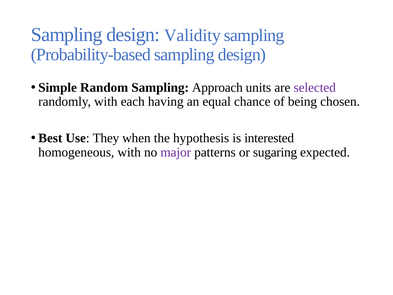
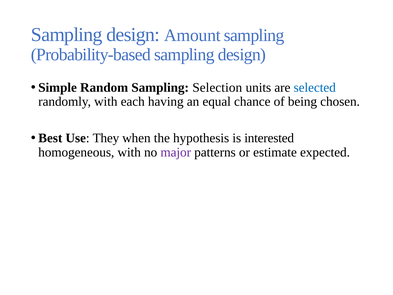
Validity: Validity -> Amount (192, 35)
Approach: Approach -> Selection (217, 87)
selected colour: purple -> blue (315, 87)
sugaring: sugaring -> estimate (275, 152)
